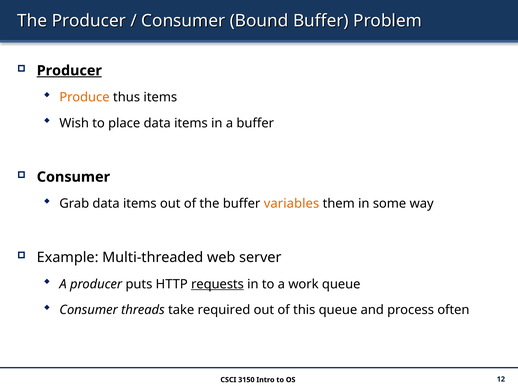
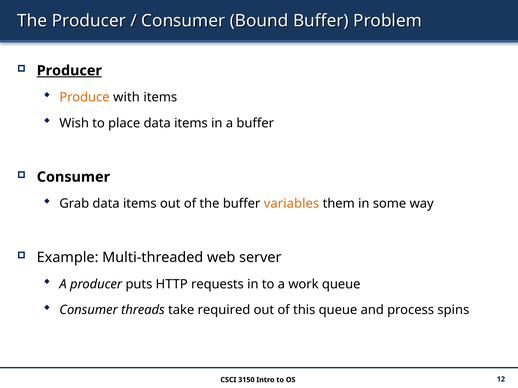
thus: thus -> with (127, 97)
requests underline: present -> none (217, 284)
often: often -> spins (453, 310)
